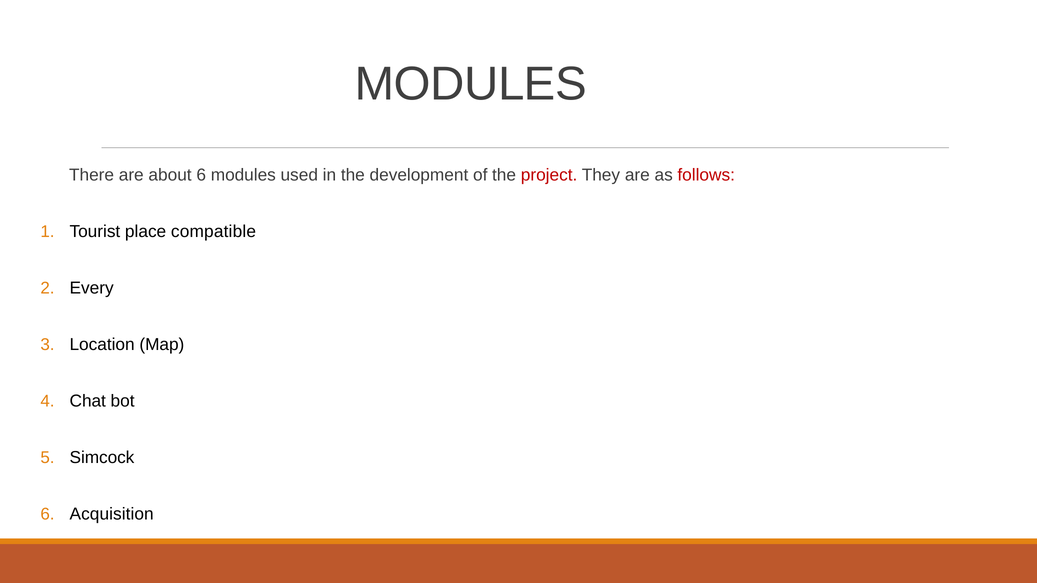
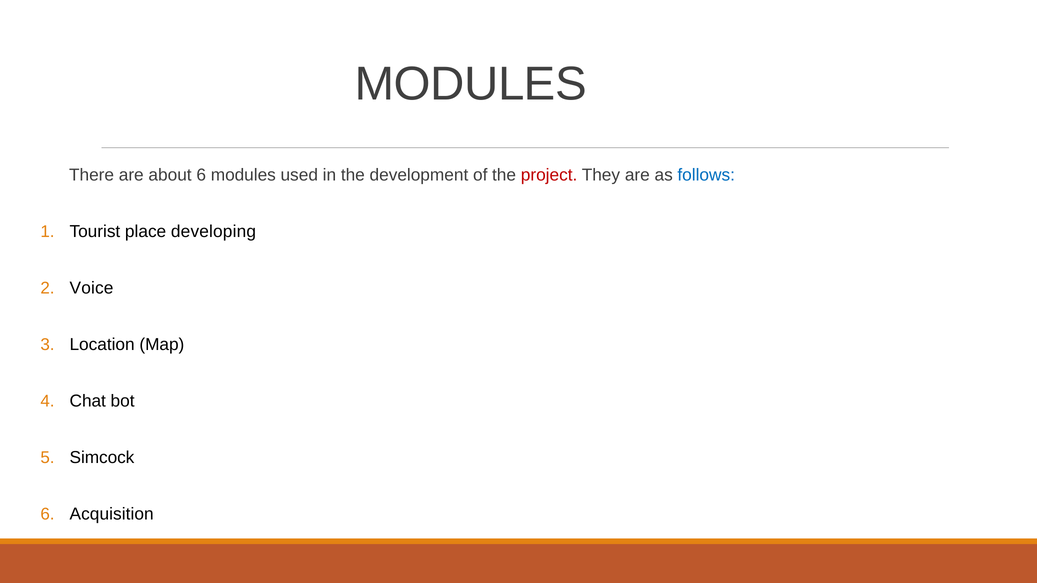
follows colour: red -> blue (706, 175)
compatible: compatible -> developing (213, 232)
Every: Every -> Voice (92, 288)
